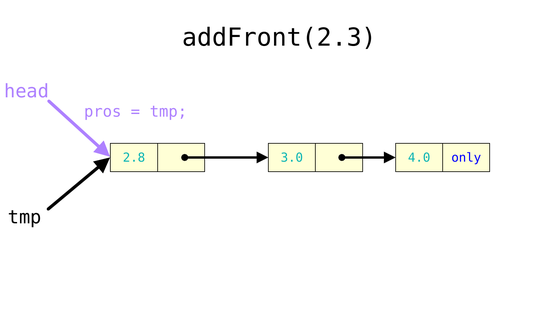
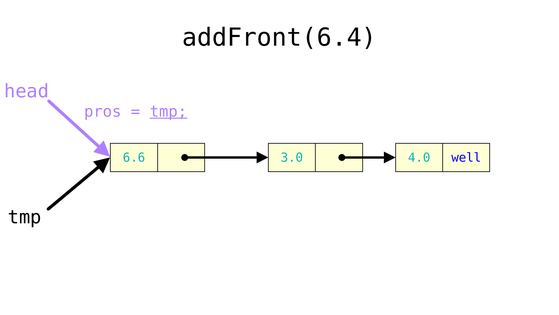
addFront(2.3: addFront(2.3 -> addFront(6.4 (279, 38)
tmp underline: none -> present (168, 111)
2.8: 2.8 -> 6.6 (134, 157)
only: only -> well (466, 157)
